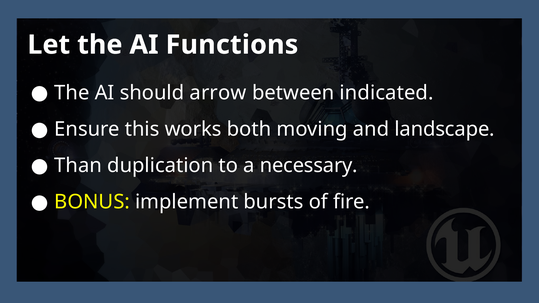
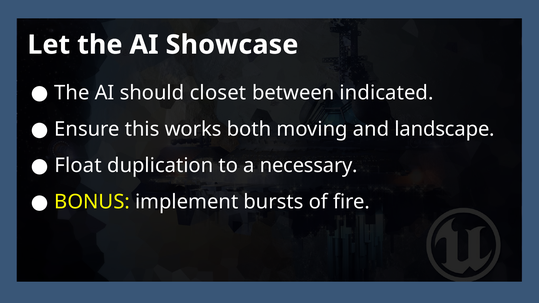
Functions: Functions -> Showcase (232, 45)
arrow: arrow -> closet (218, 93)
Than: Than -> Float (78, 166)
